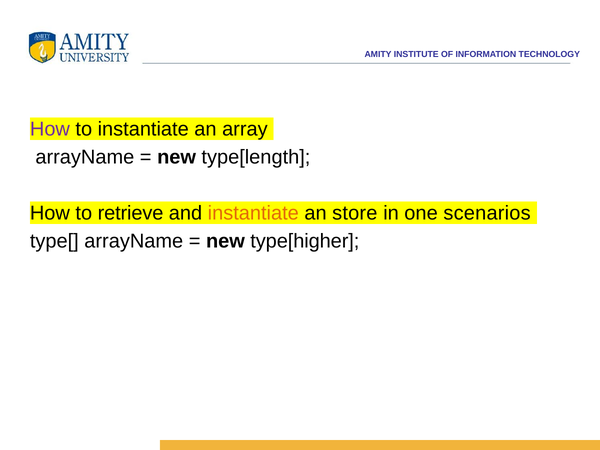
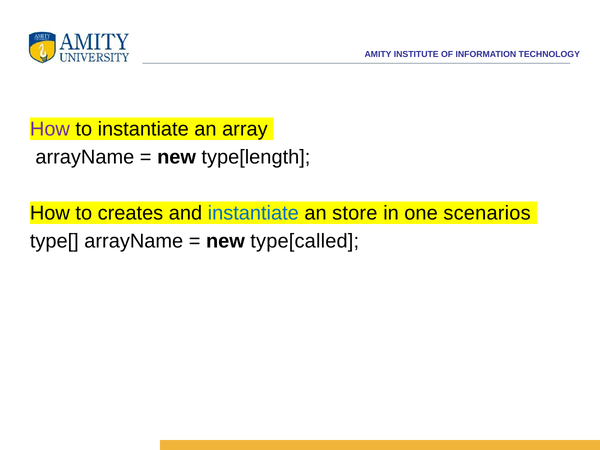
retrieve: retrieve -> creates (130, 213)
instantiate colour: orange -> blue (253, 213)
type[higher: type[higher -> type[called (305, 241)
